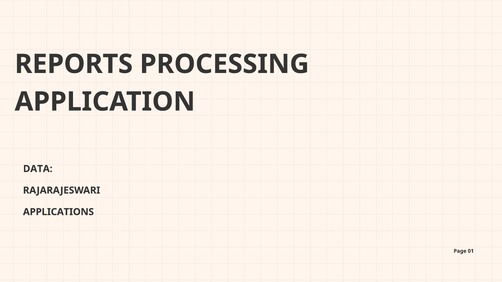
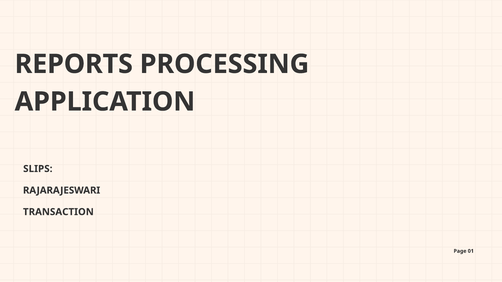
DATA: DATA -> SLIPS (38, 169)
APPLICATIONS: APPLICATIONS -> TRANSACTION (58, 212)
